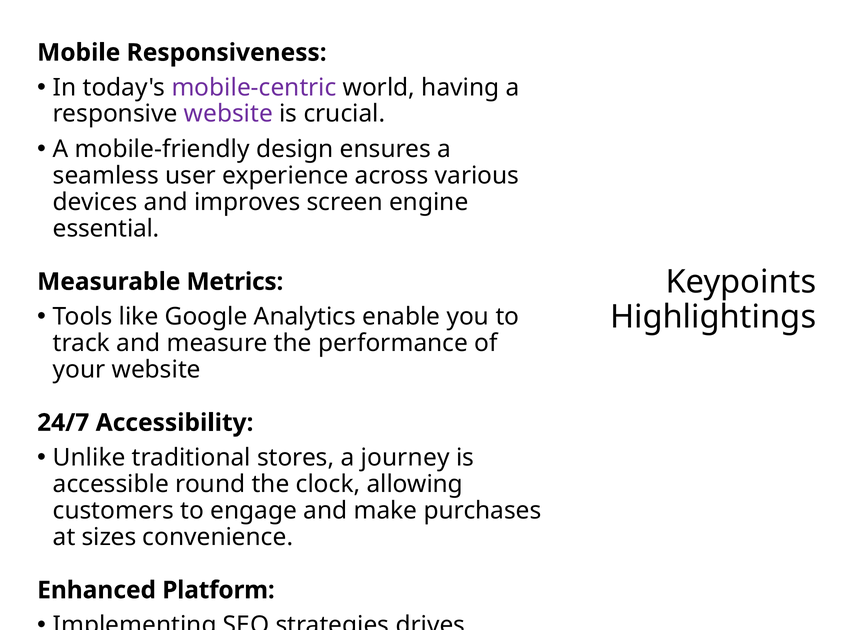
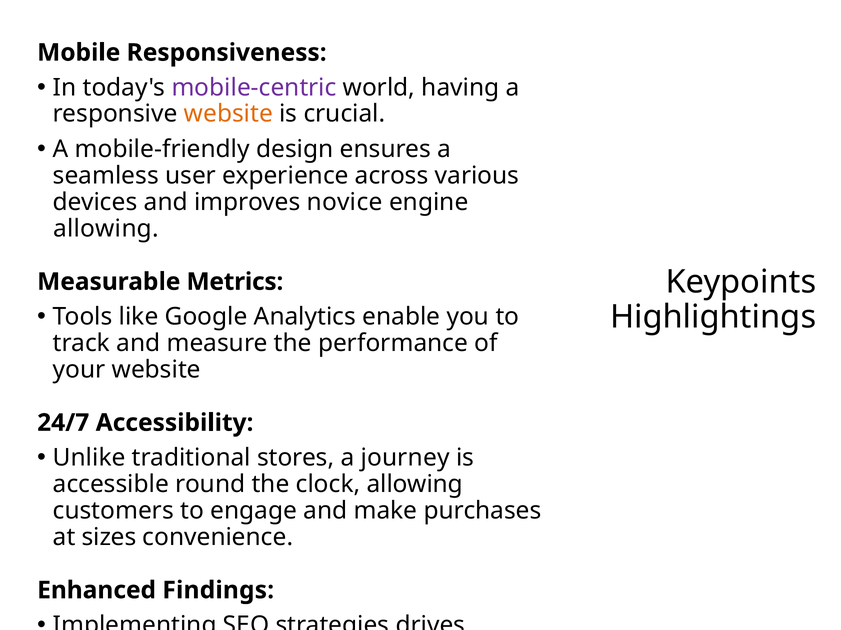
website colour: purple -> orange (228, 114)
screen: screen -> novice (345, 202)
essential: essential -> allowing (106, 229)
Platform: Platform -> Findings (218, 591)
